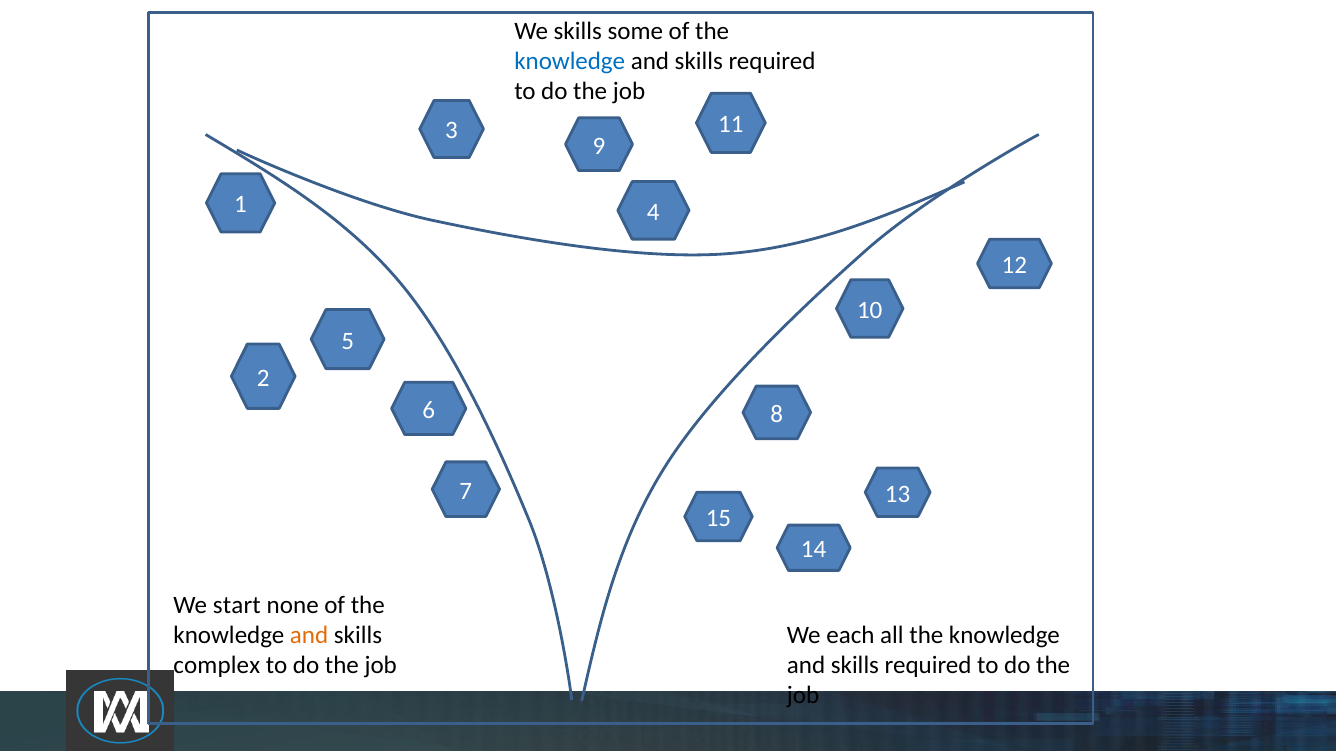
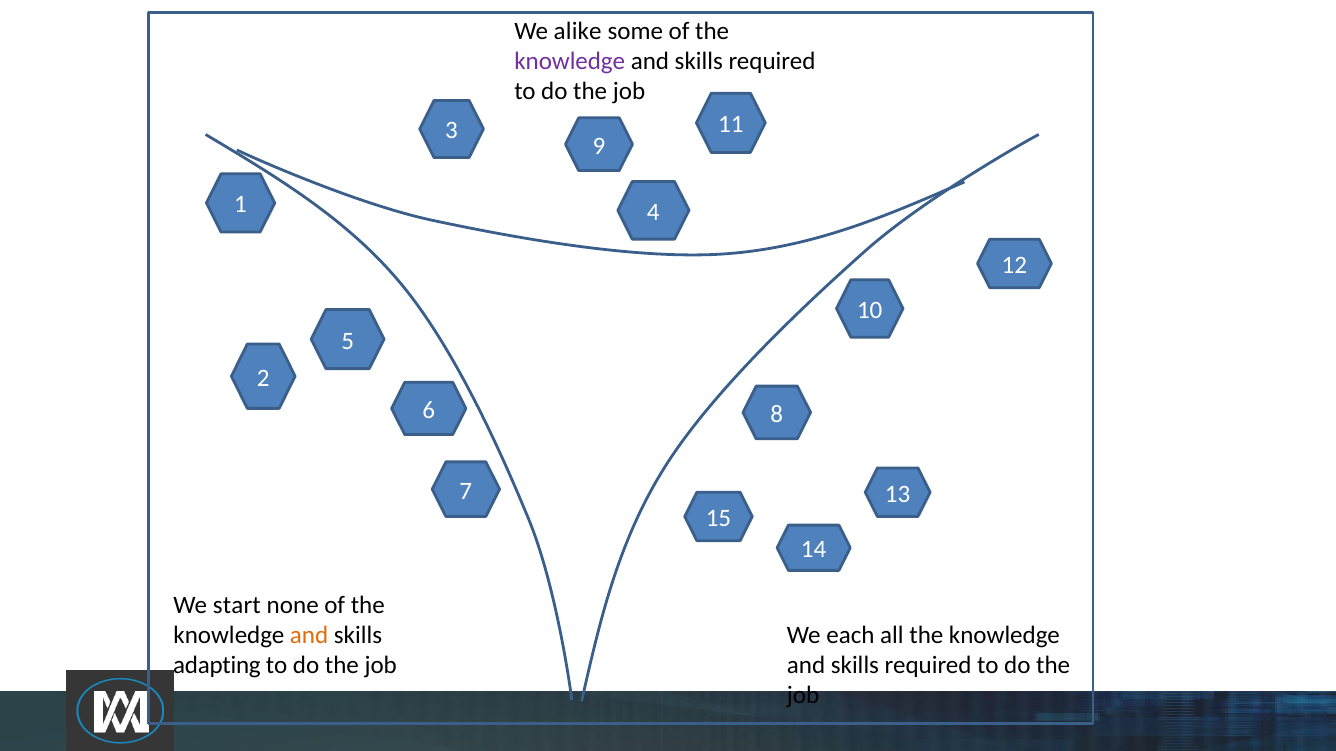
We skills: skills -> alike (578, 31)
knowledge colour: blue -> purple (570, 61)
complex: complex -> adapting (217, 666)
